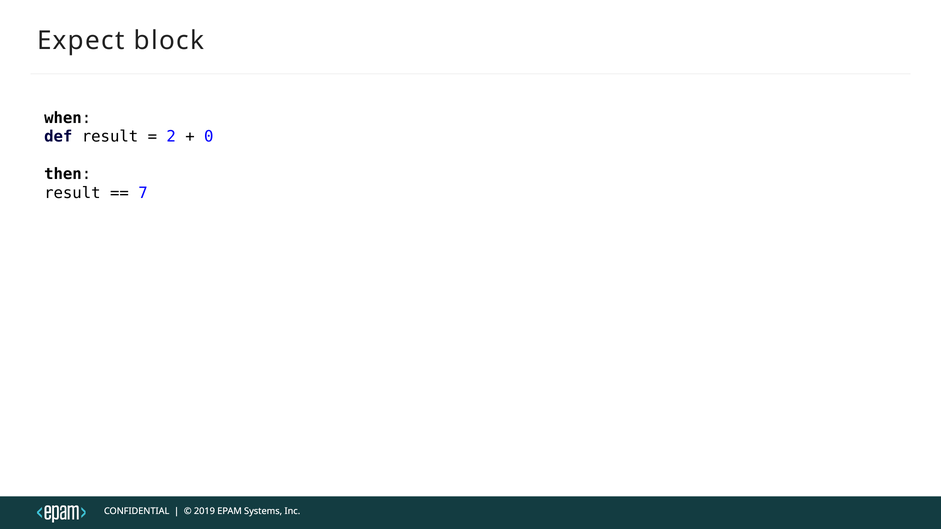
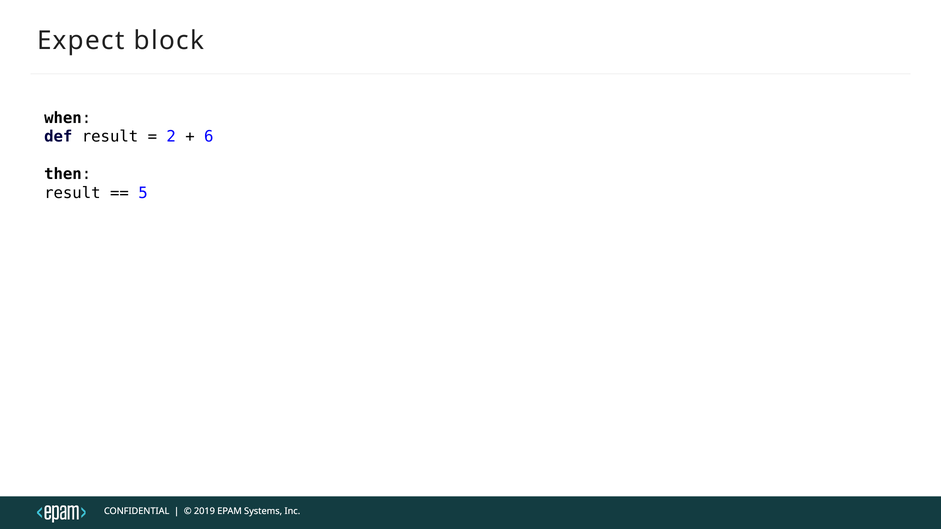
0: 0 -> 6 (209, 137)
7: 7 -> 5 (143, 193)
